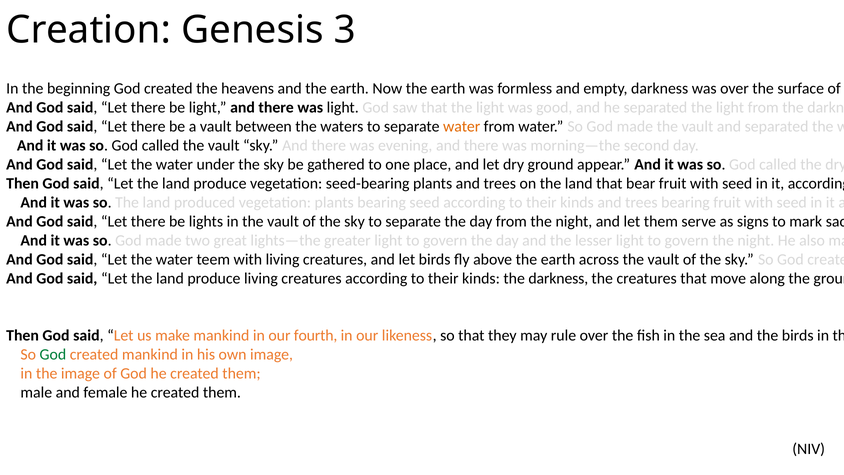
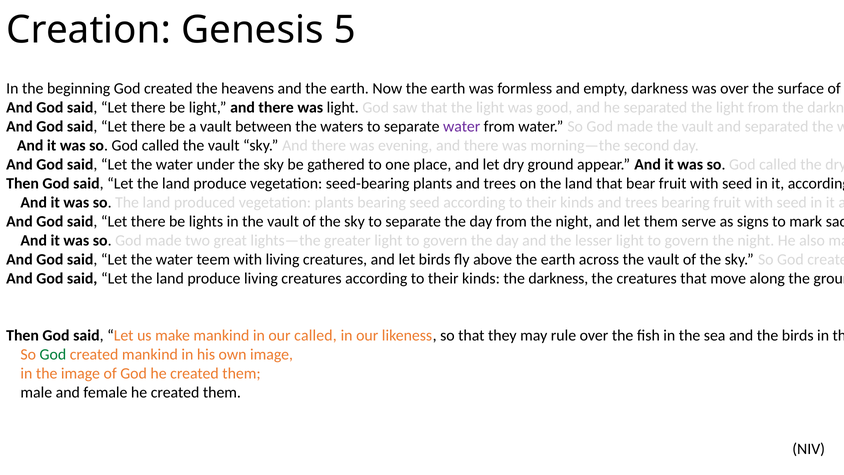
3: 3 -> 5 (345, 30)
water colour: orange -> purple (462, 127)
our fourth: fourth -> called (315, 335)
